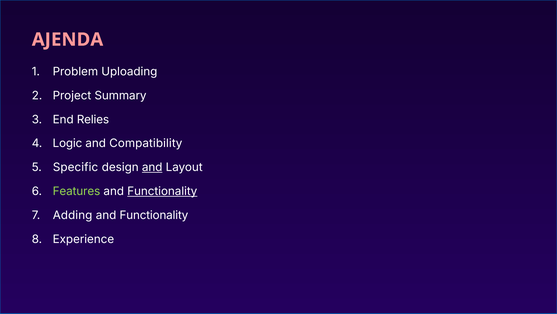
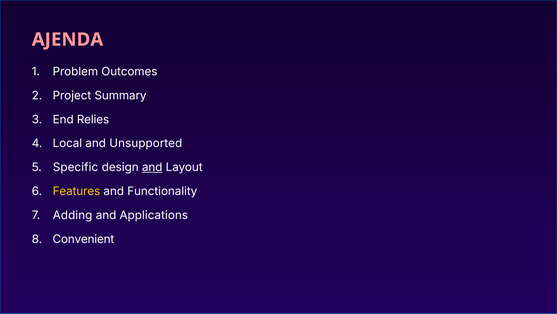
Uploading: Uploading -> Outcomes (129, 71)
Logic: Logic -> Local (67, 143)
Compatibility: Compatibility -> Unsupported (146, 143)
Features colour: light green -> yellow (76, 191)
Functionality underline: present -> none (162, 191)
Functionality: Functionality -> Applications (154, 215)
Experience: Experience -> Convenient (83, 239)
